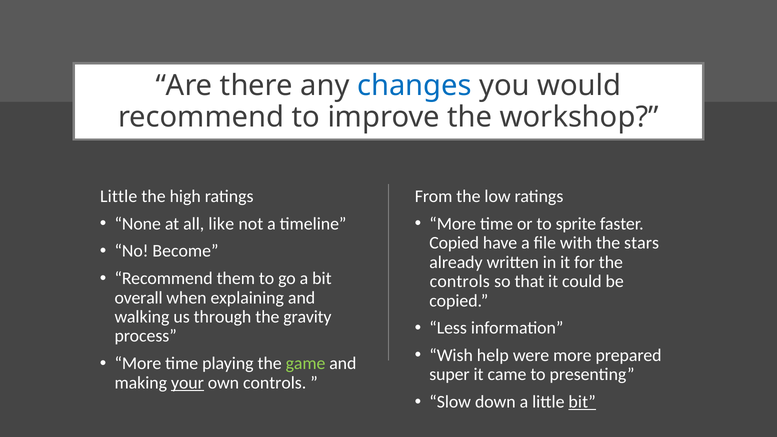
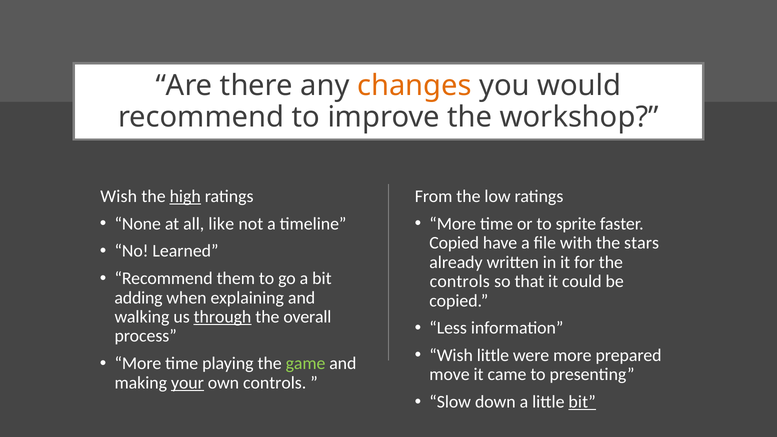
changes colour: blue -> orange (414, 86)
Little: Little -> Wish (119, 196)
high underline: none -> present (185, 196)
Become: Become -> Learned (186, 251)
overall: overall -> adding (139, 298)
through underline: none -> present (223, 317)
gravity: gravity -> overall (307, 317)
Wish help: help -> little (493, 355)
super: super -> move (450, 375)
